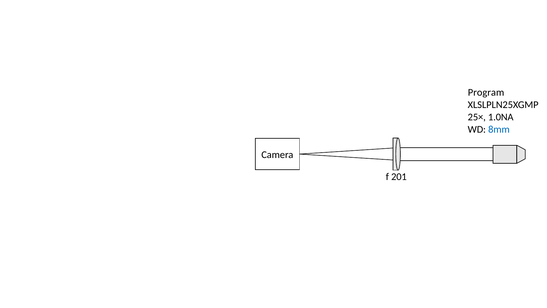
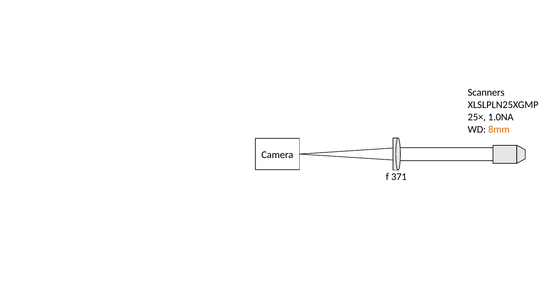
Program: Program -> Scanners (486, 92)
8mm colour: blue -> orange (499, 129)
201: 201 -> 371 (399, 177)
